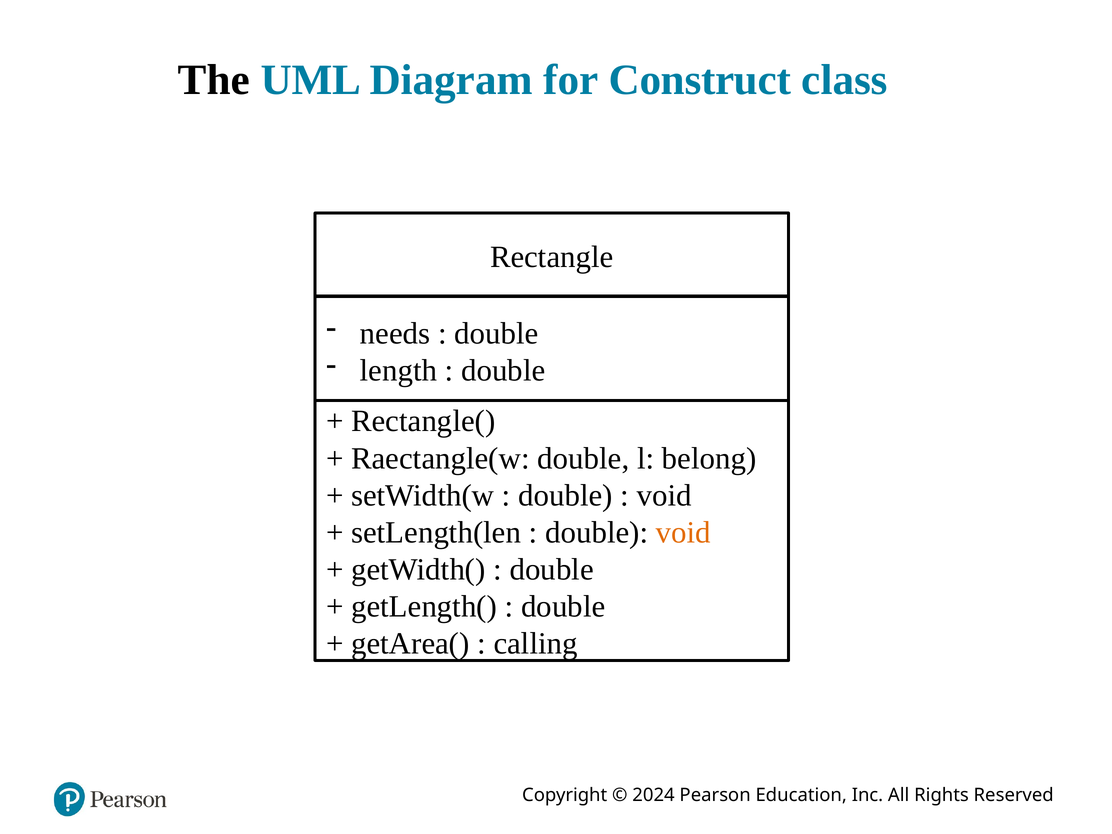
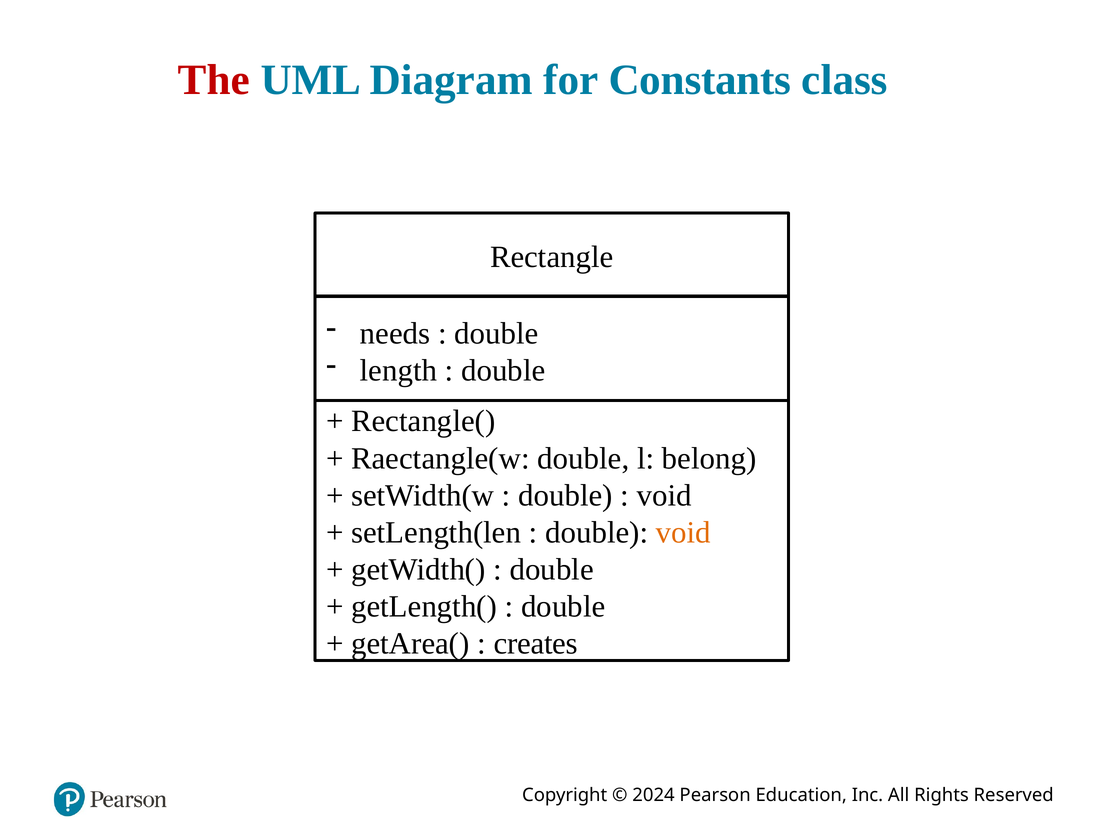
The colour: black -> red (214, 80)
Construct: Construct -> Constants (700, 80)
calling: calling -> creates (536, 644)
